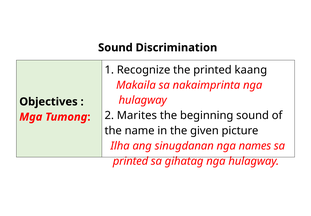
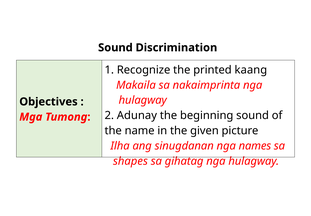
Marites: Marites -> Adunay (137, 115)
printed: printed -> shapes (130, 161)
